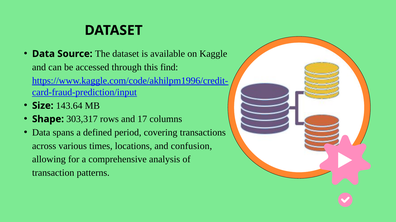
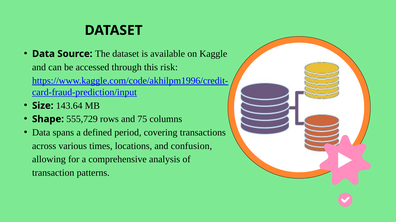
find: find -> risk (169, 67)
303,317: 303,317 -> 555,729 (82, 119)
17: 17 -> 75 (142, 119)
